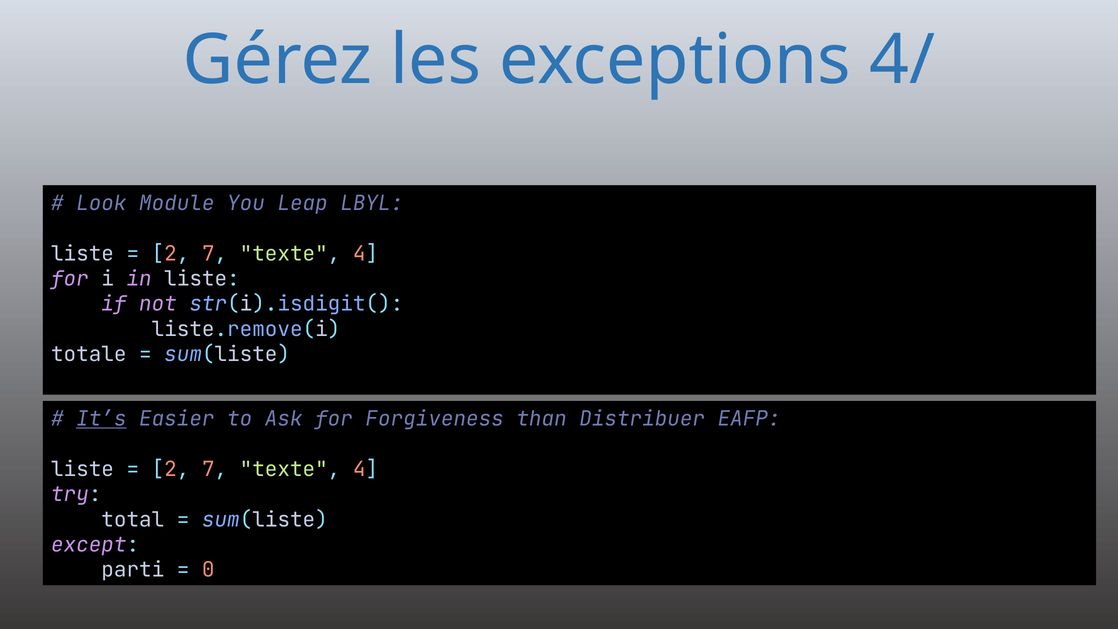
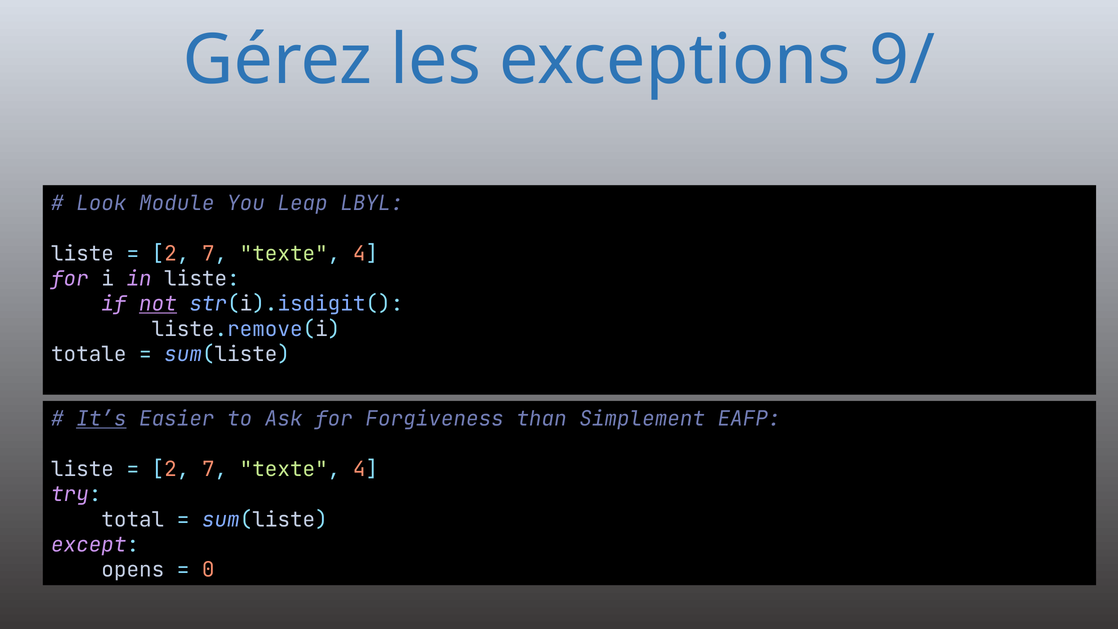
4/: 4/ -> 9/ (902, 60)
not underline: none -> present (158, 304)
Distribuer: Distribuer -> Simplement (642, 419)
parti: parti -> opens (133, 570)
